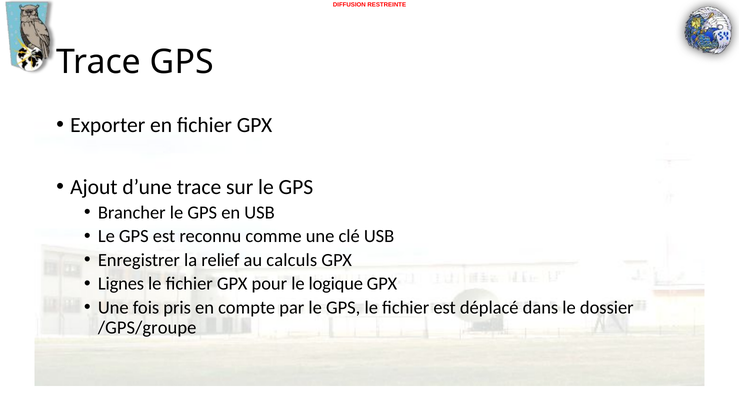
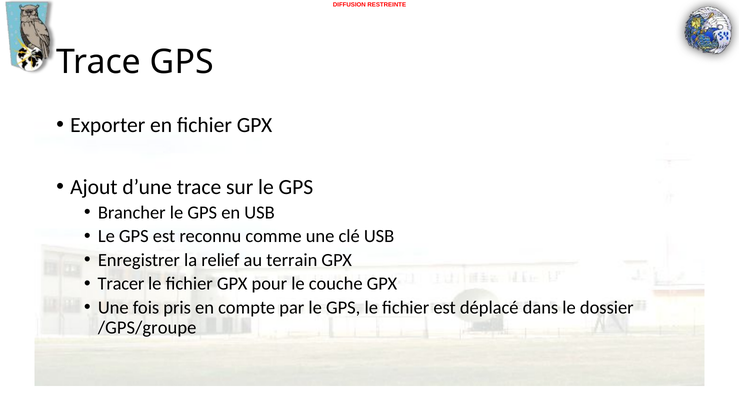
calculs: calculs -> terrain (292, 260)
Lignes: Lignes -> Tracer (121, 284)
logique: logique -> couche (336, 284)
